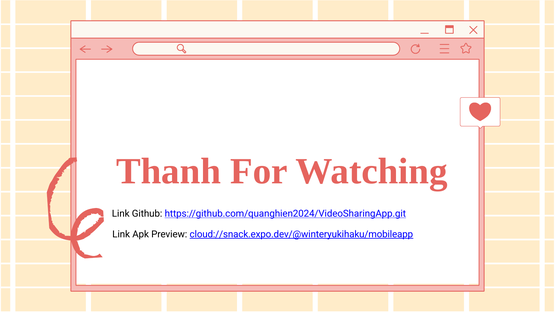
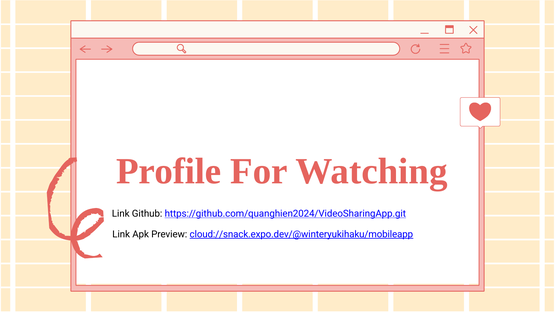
Thanh: Thanh -> Profile (169, 171)
